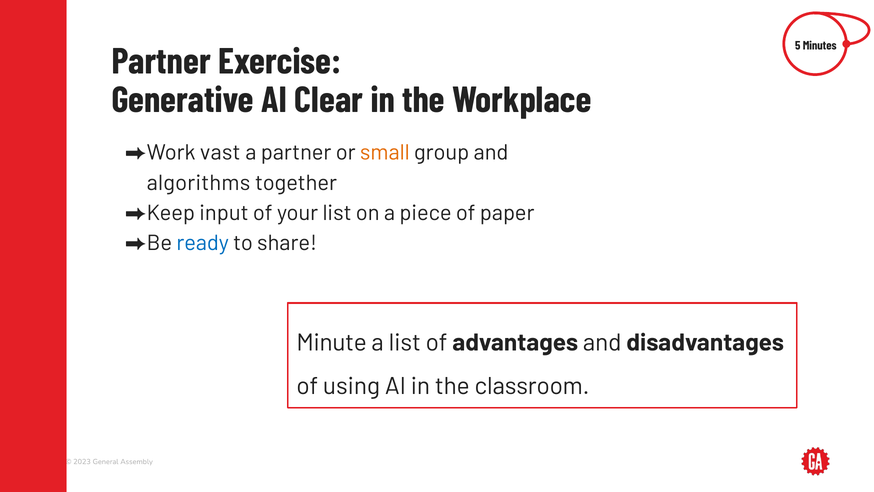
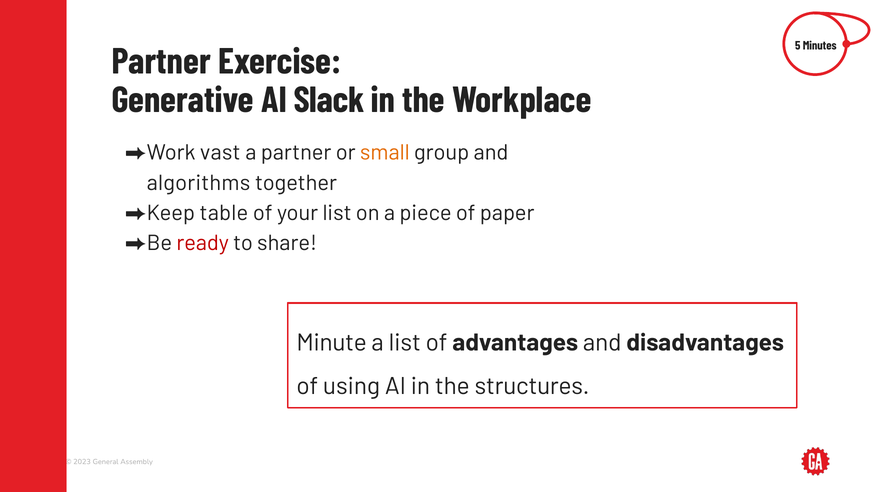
Clear: Clear -> Slack (329, 100)
input: input -> table (224, 213)
ready colour: blue -> red (203, 243)
classroom: classroom -> structures (532, 386)
